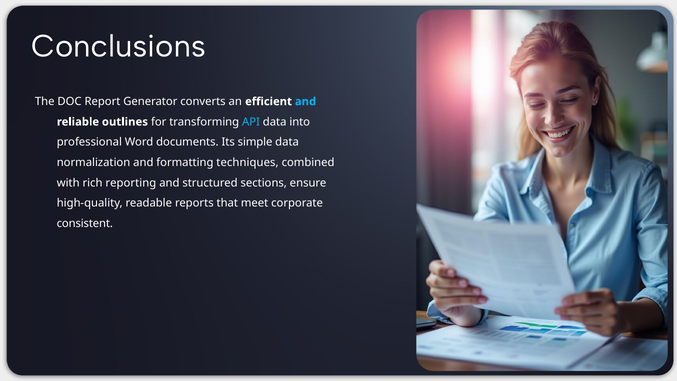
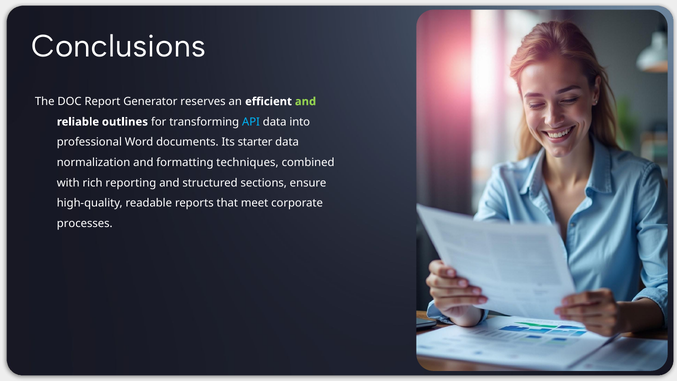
converts: converts -> reserves (203, 101)
and colour: light blue -> light green (305, 101)
simple: simple -> starter (255, 142)
consistent: consistent -> processes (85, 223)
